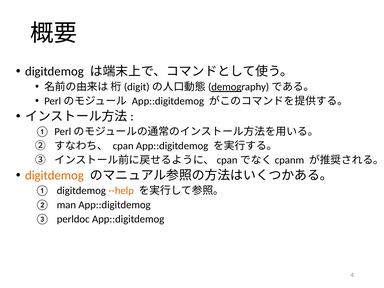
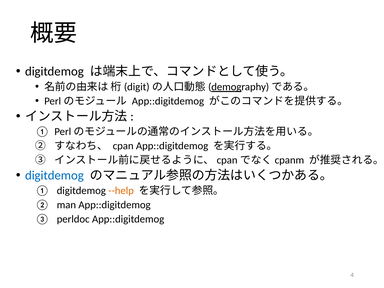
digitdemog colour: orange -> blue (54, 175)
